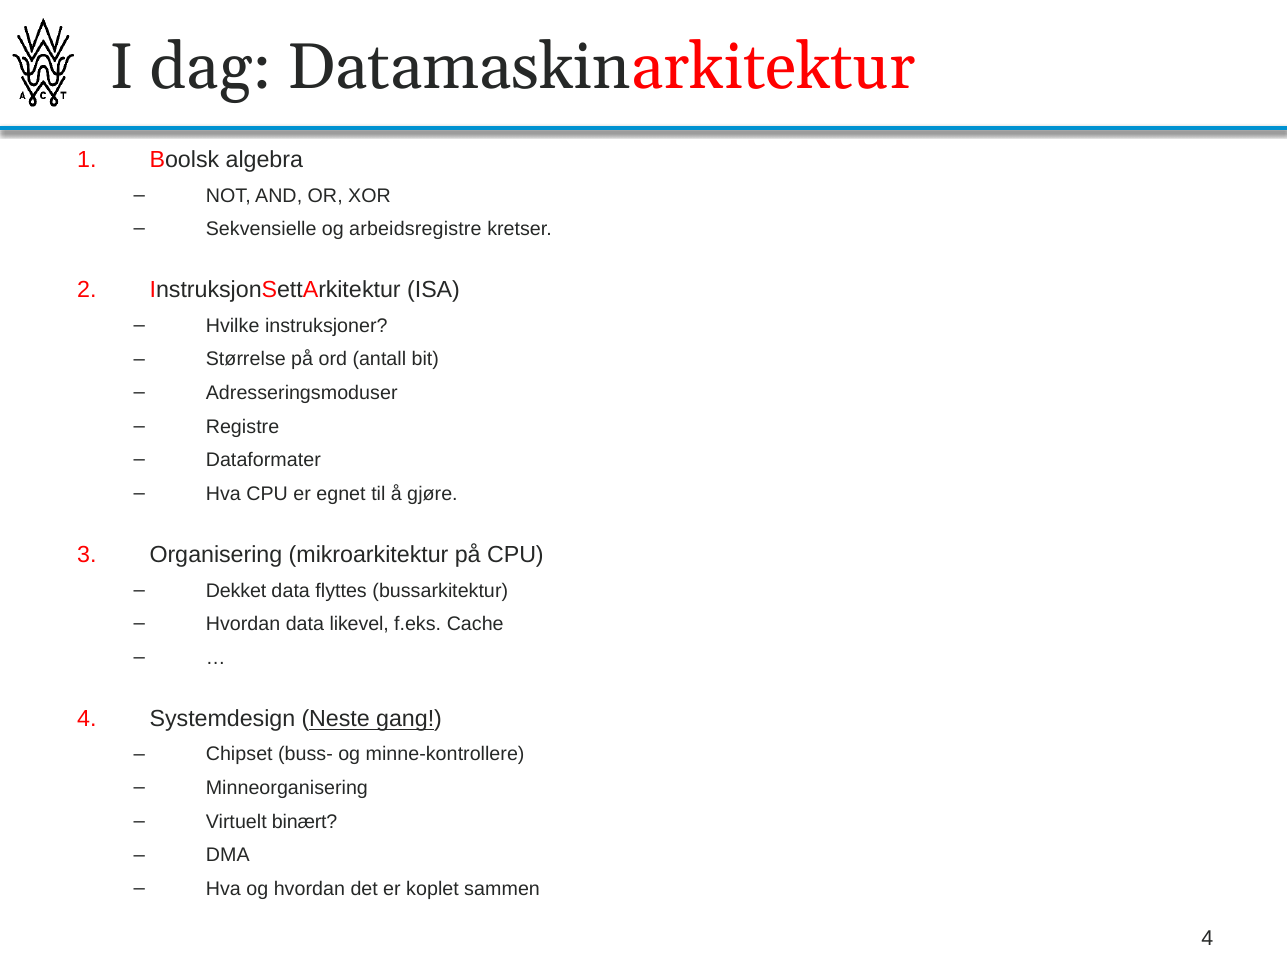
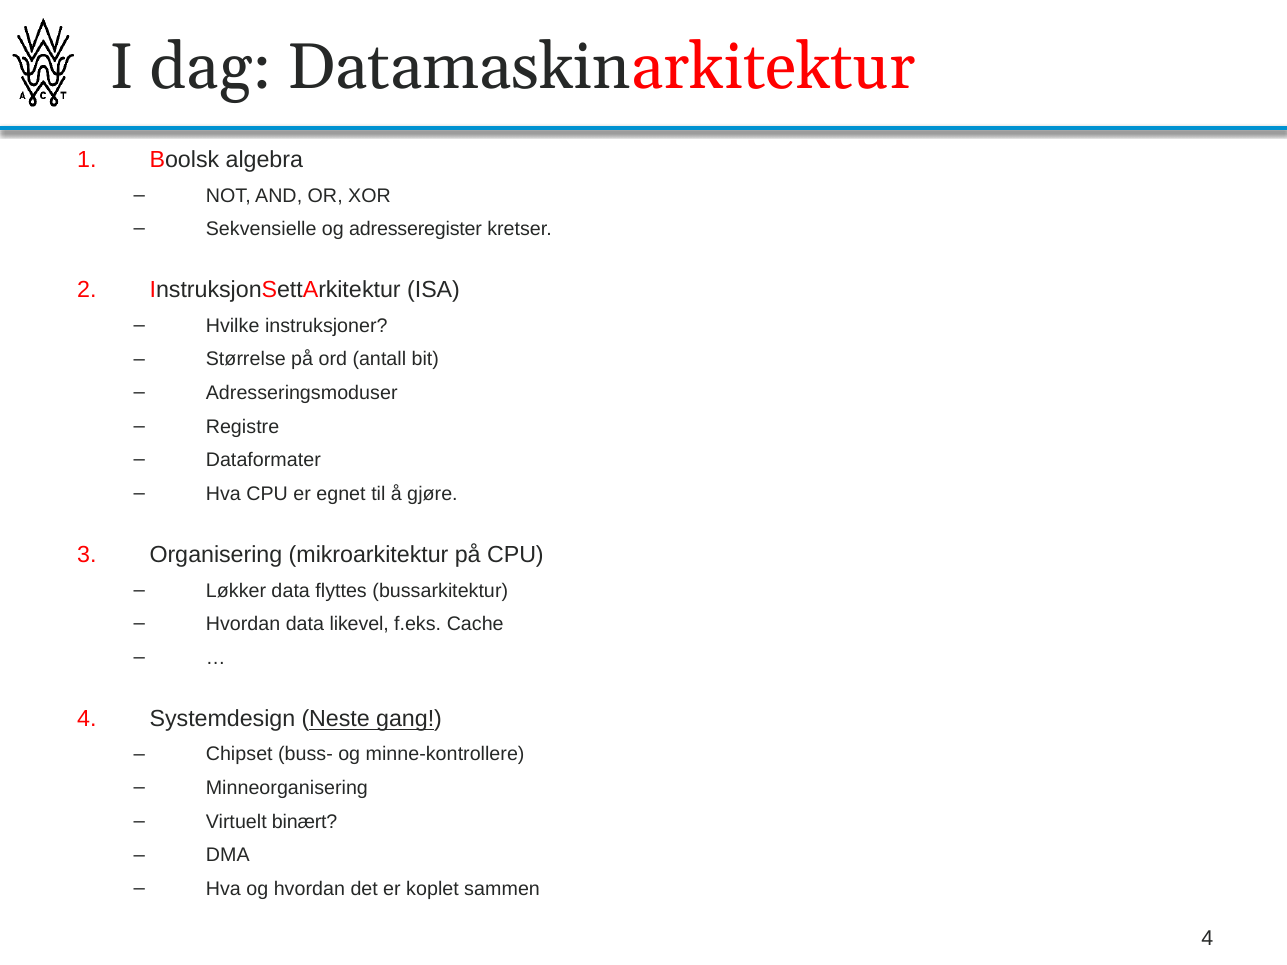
arbeidsregistre: arbeidsregistre -> adresseregister (416, 229)
Dekket: Dekket -> Løkker (236, 591)
